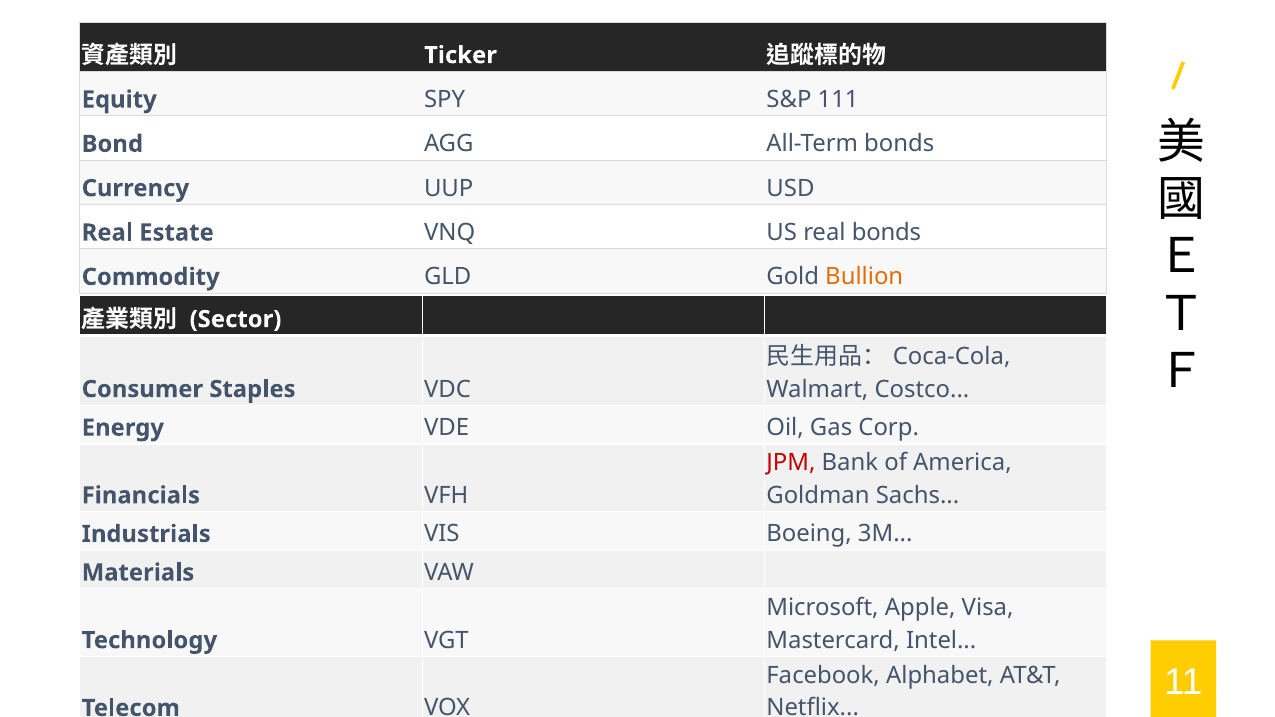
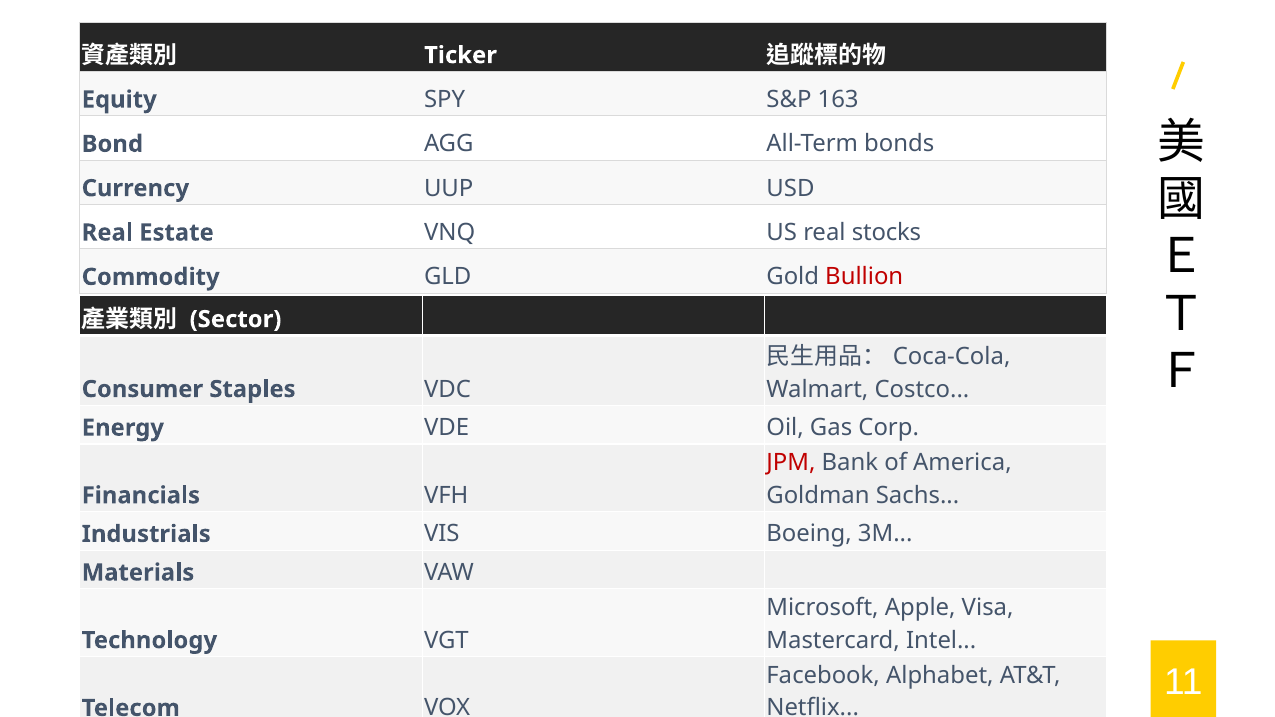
111: 111 -> 163 (838, 100)
real bonds: bonds -> stocks (886, 233)
Bullion colour: orange -> red (864, 277)
